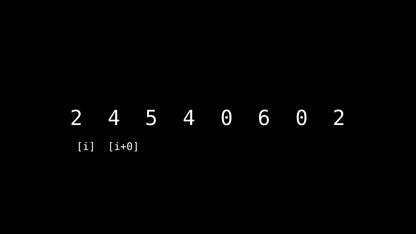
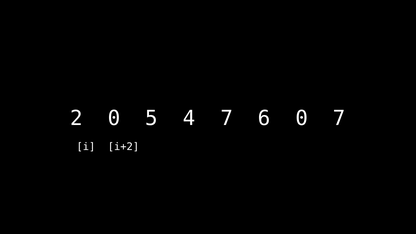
2 4: 4 -> 0 (114, 118)
4 0: 0 -> 7 (227, 118)
0 2: 2 -> 7 (339, 118)
i+0: i+0 -> i+2 (123, 147)
